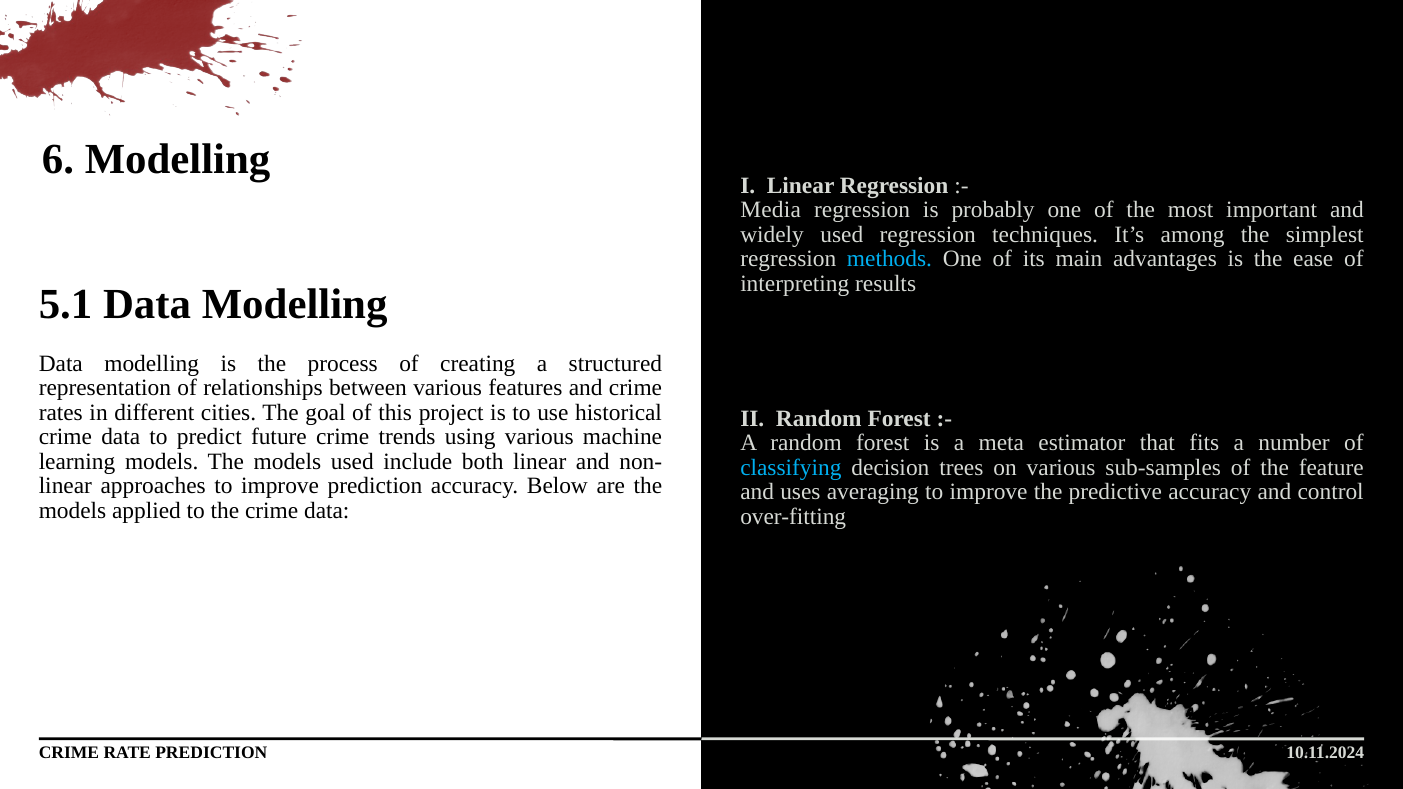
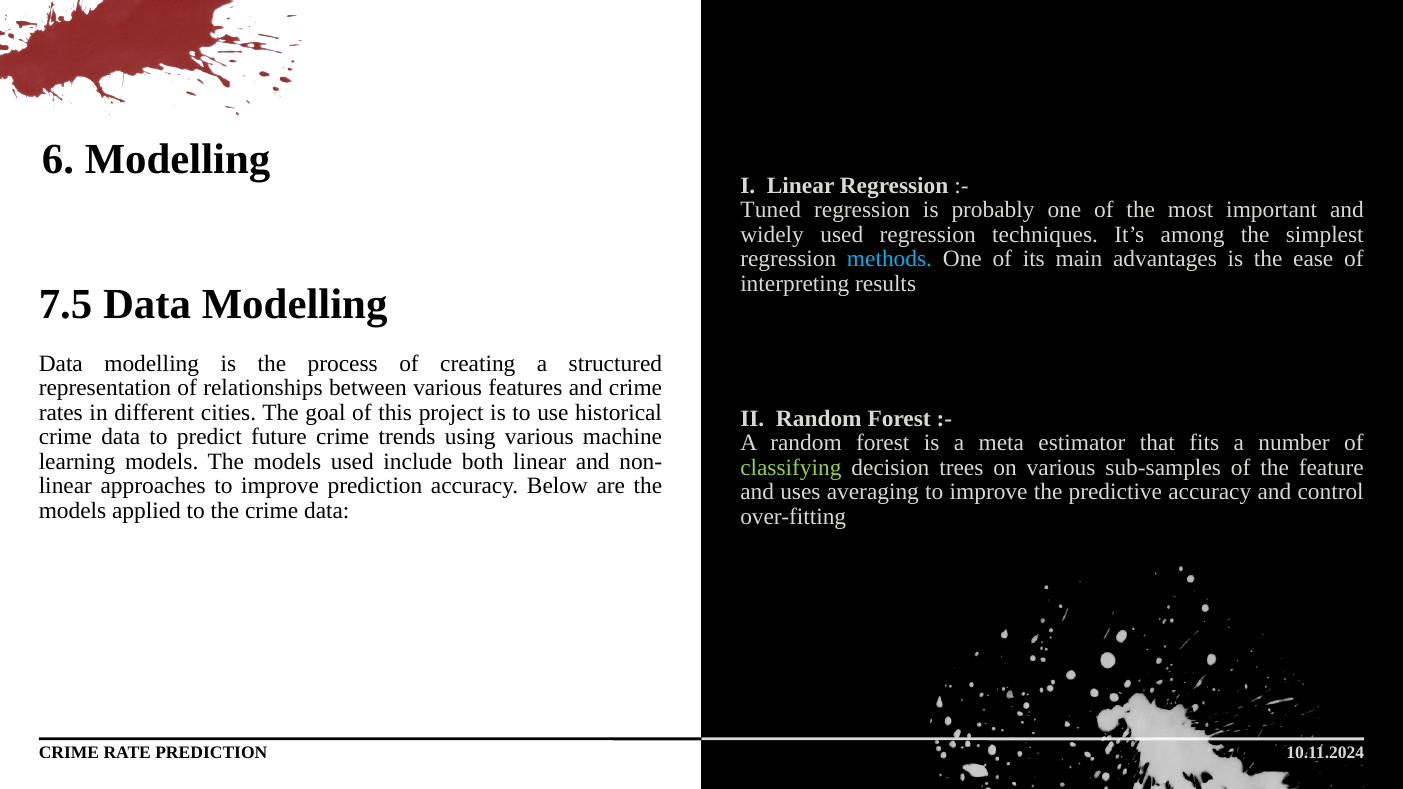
Media: Media -> Tuned (771, 210)
5.1: 5.1 -> 7.5 (66, 304)
classifying colour: light blue -> light green (791, 468)
